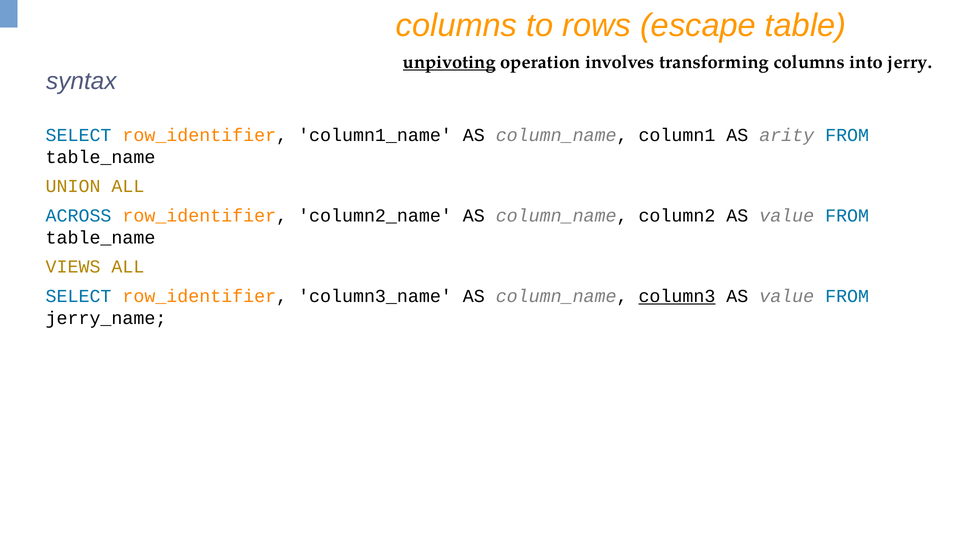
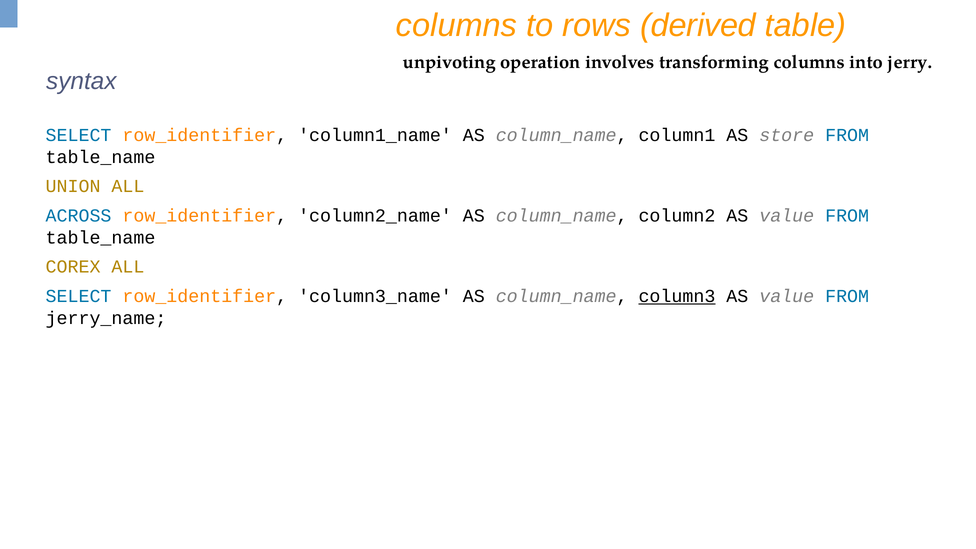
escape: escape -> derived (698, 25)
unpivoting underline: present -> none (449, 62)
arity: arity -> store (787, 135)
VIEWS: VIEWS -> COREX (73, 267)
